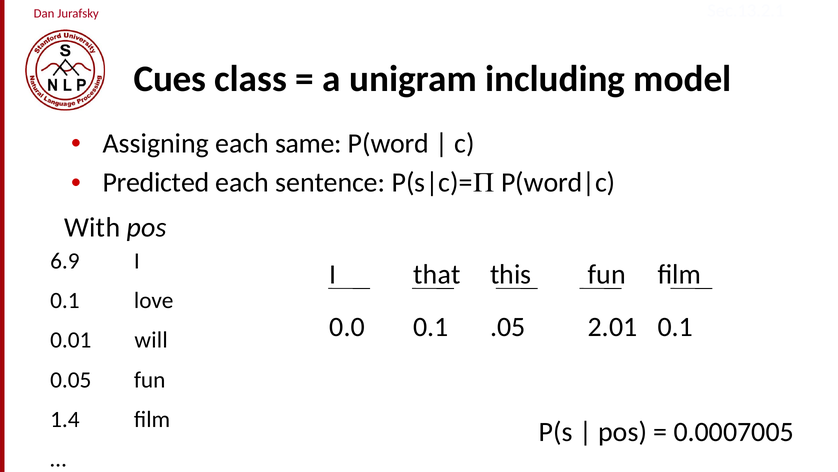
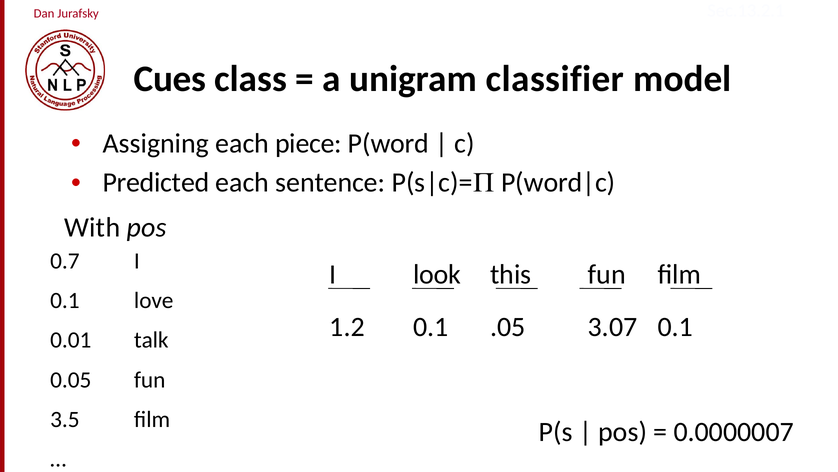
including: including -> classifier (555, 79)
same: same -> piece (308, 143)
6.9: 6.9 -> 0.7 (65, 261)
that: that -> look (437, 274)
0.0: 0.0 -> 1.2 (347, 327)
2.01: 2.01 -> 3.07 (613, 327)
will: will -> talk (151, 340)
1.4: 1.4 -> 3.5 (65, 419)
0.0007005: 0.0007005 -> 0.0000007 (734, 431)
